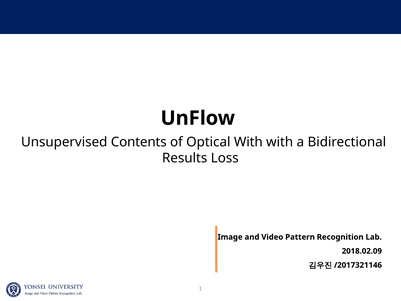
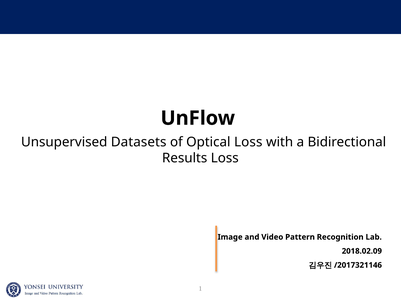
Contents: Contents -> Datasets (139, 142)
Optical With: With -> Loss (248, 142)
